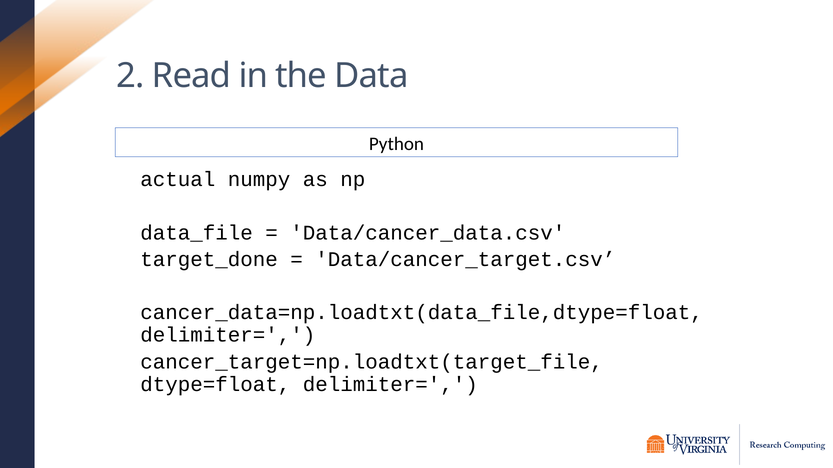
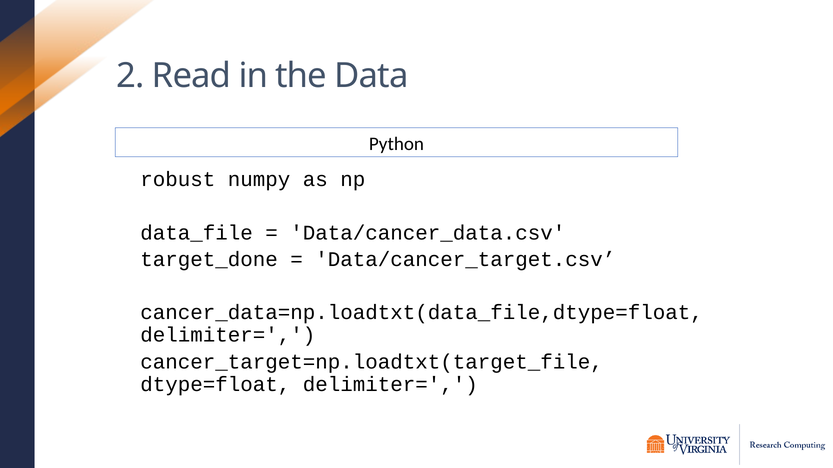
actual: actual -> robust (178, 180)
